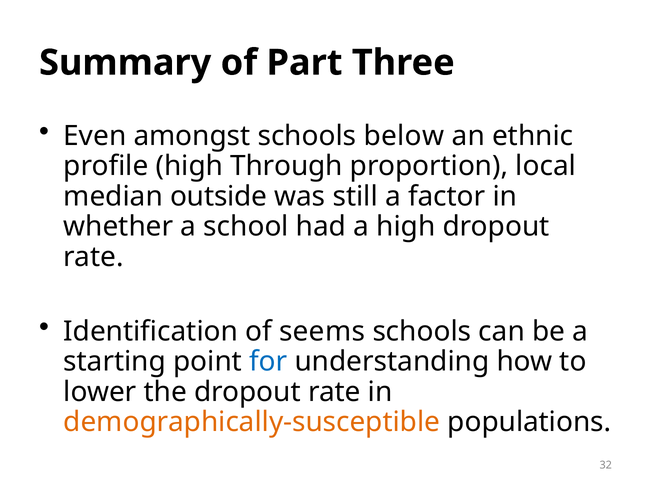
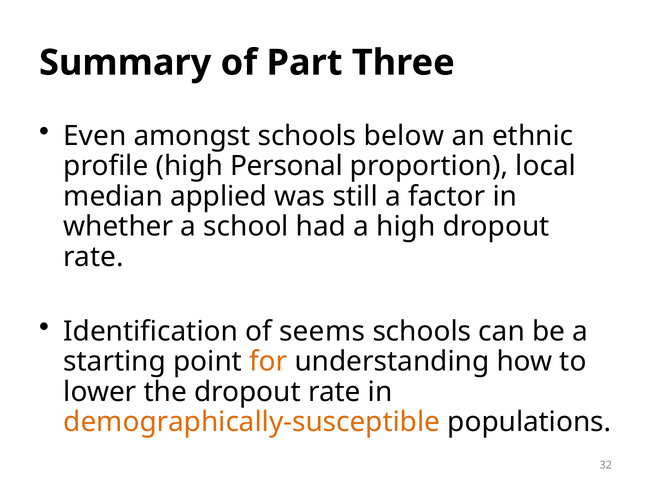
Through: Through -> Personal (287, 166)
outside: outside -> applied (219, 197)
for colour: blue -> orange (268, 362)
